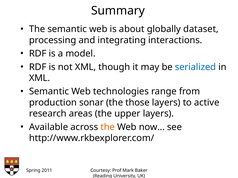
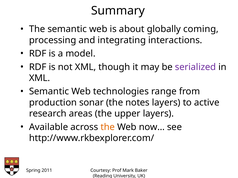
dataset: dataset -> coming (201, 29)
serialized colour: blue -> purple (195, 67)
those: those -> notes (138, 103)
